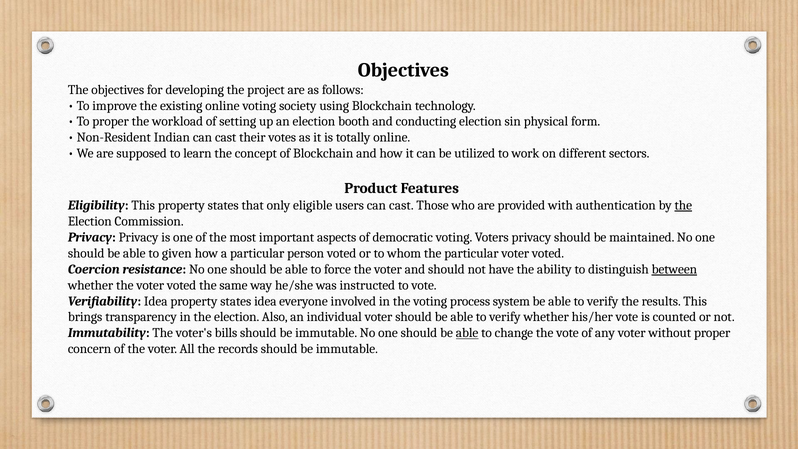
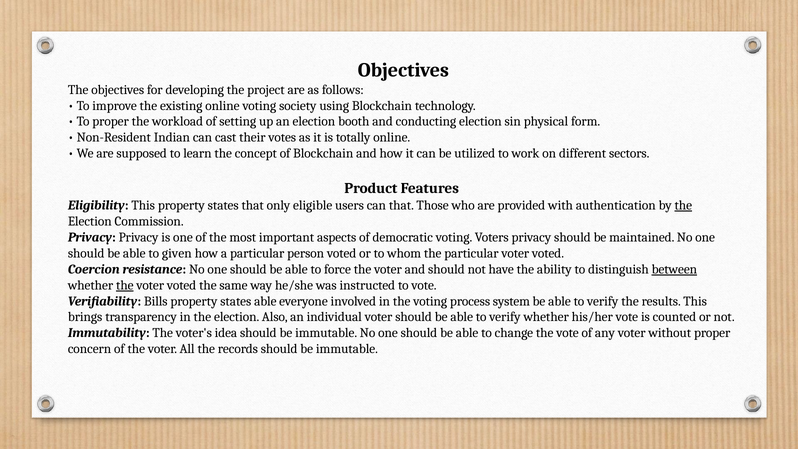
users can cast: cast -> that (401, 205)
the underline: none -> present (125, 285)
Verifiability Idea: Idea -> Bills (156, 301)
states idea: idea -> able (265, 301)
bills: bills -> idea (226, 333)
able underline: present -> none (467, 333)
